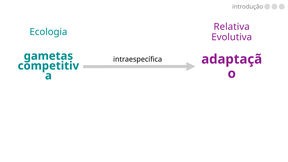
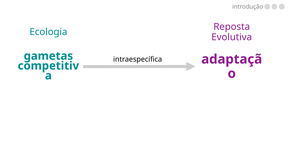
Relativa: Relativa -> Reposta (232, 27)
